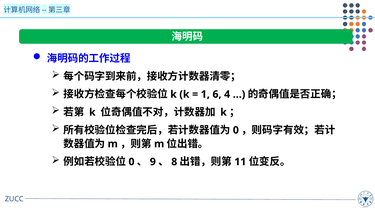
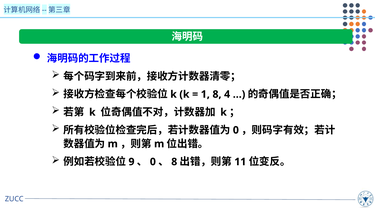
1 6: 6 -> 8 (217, 94)
0: 0 -> 9 (131, 162)
9: 9 -> 0 (153, 162)
